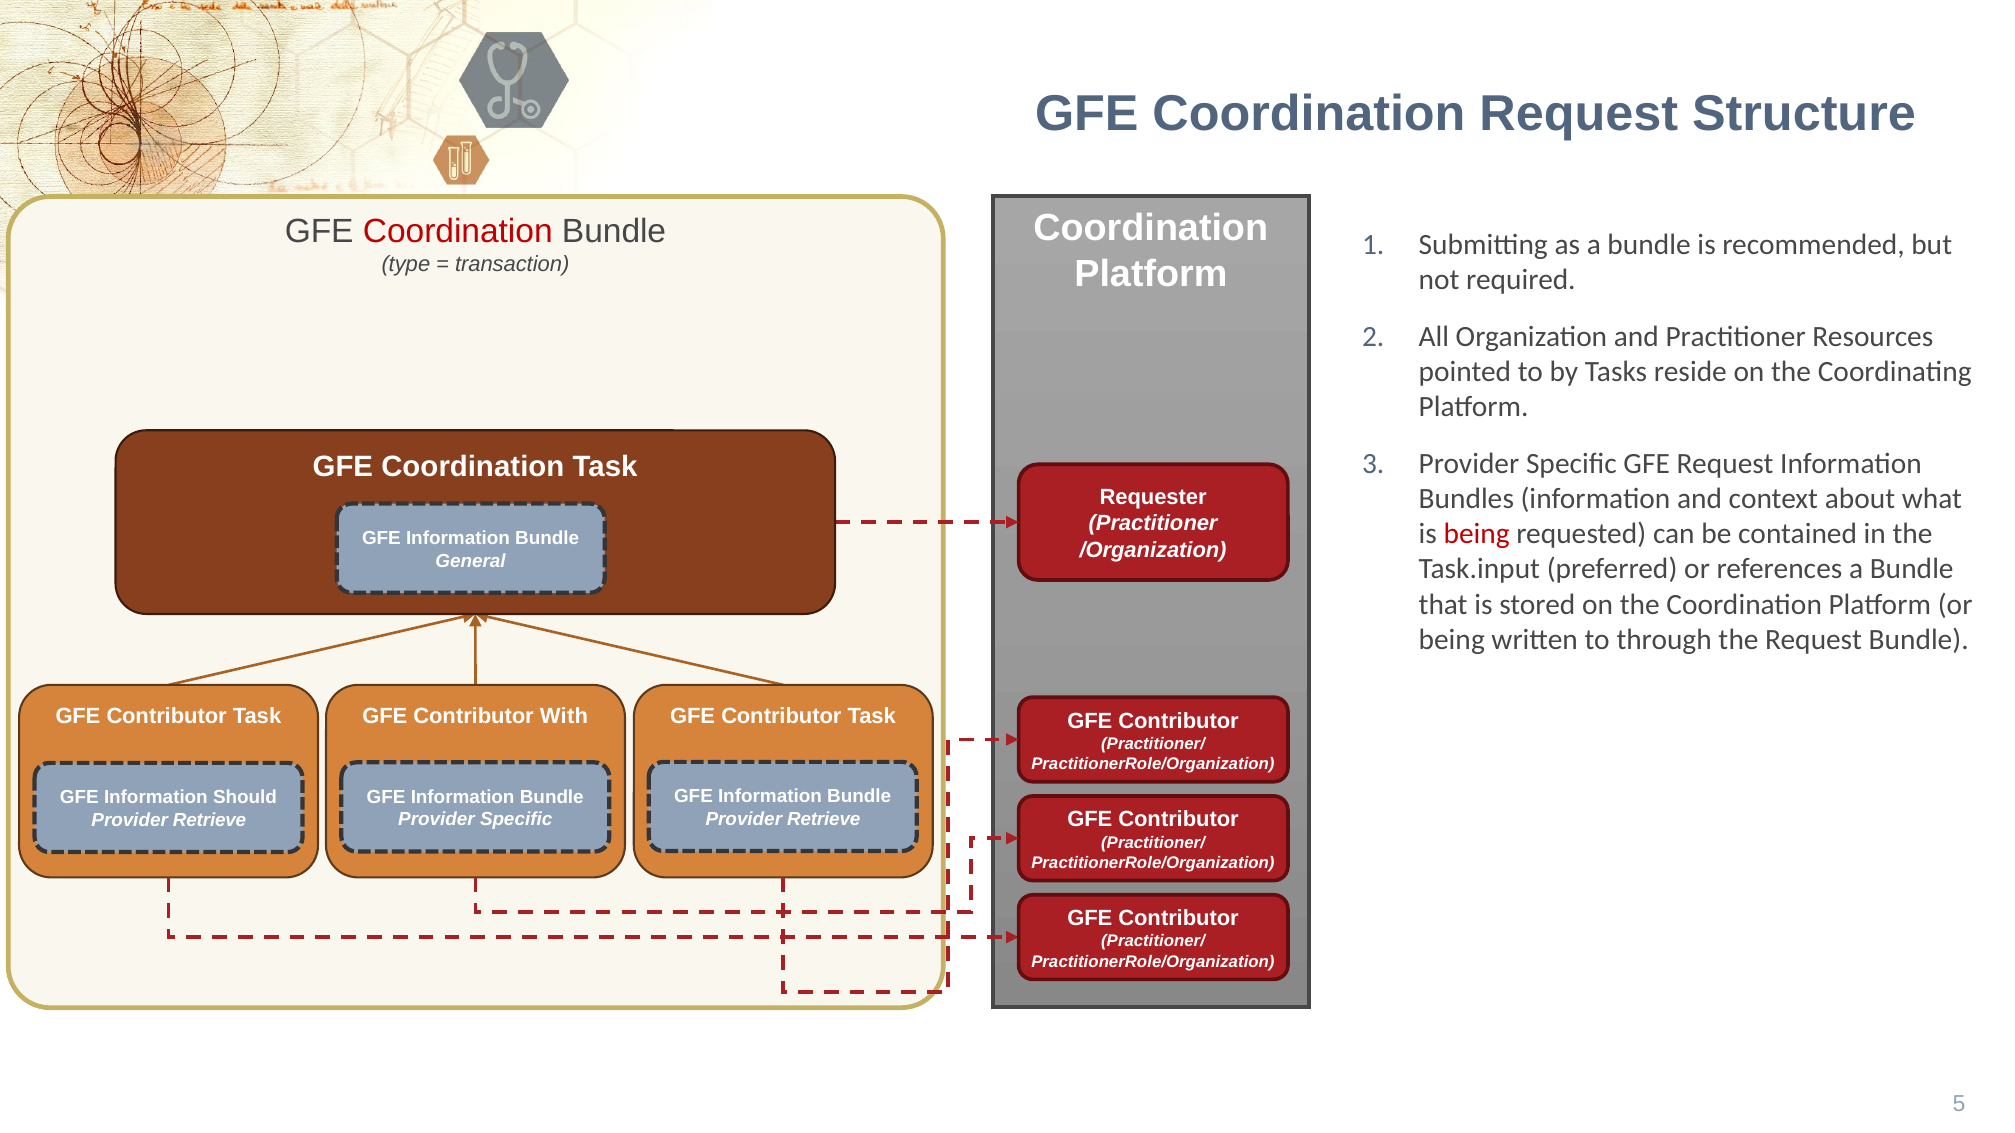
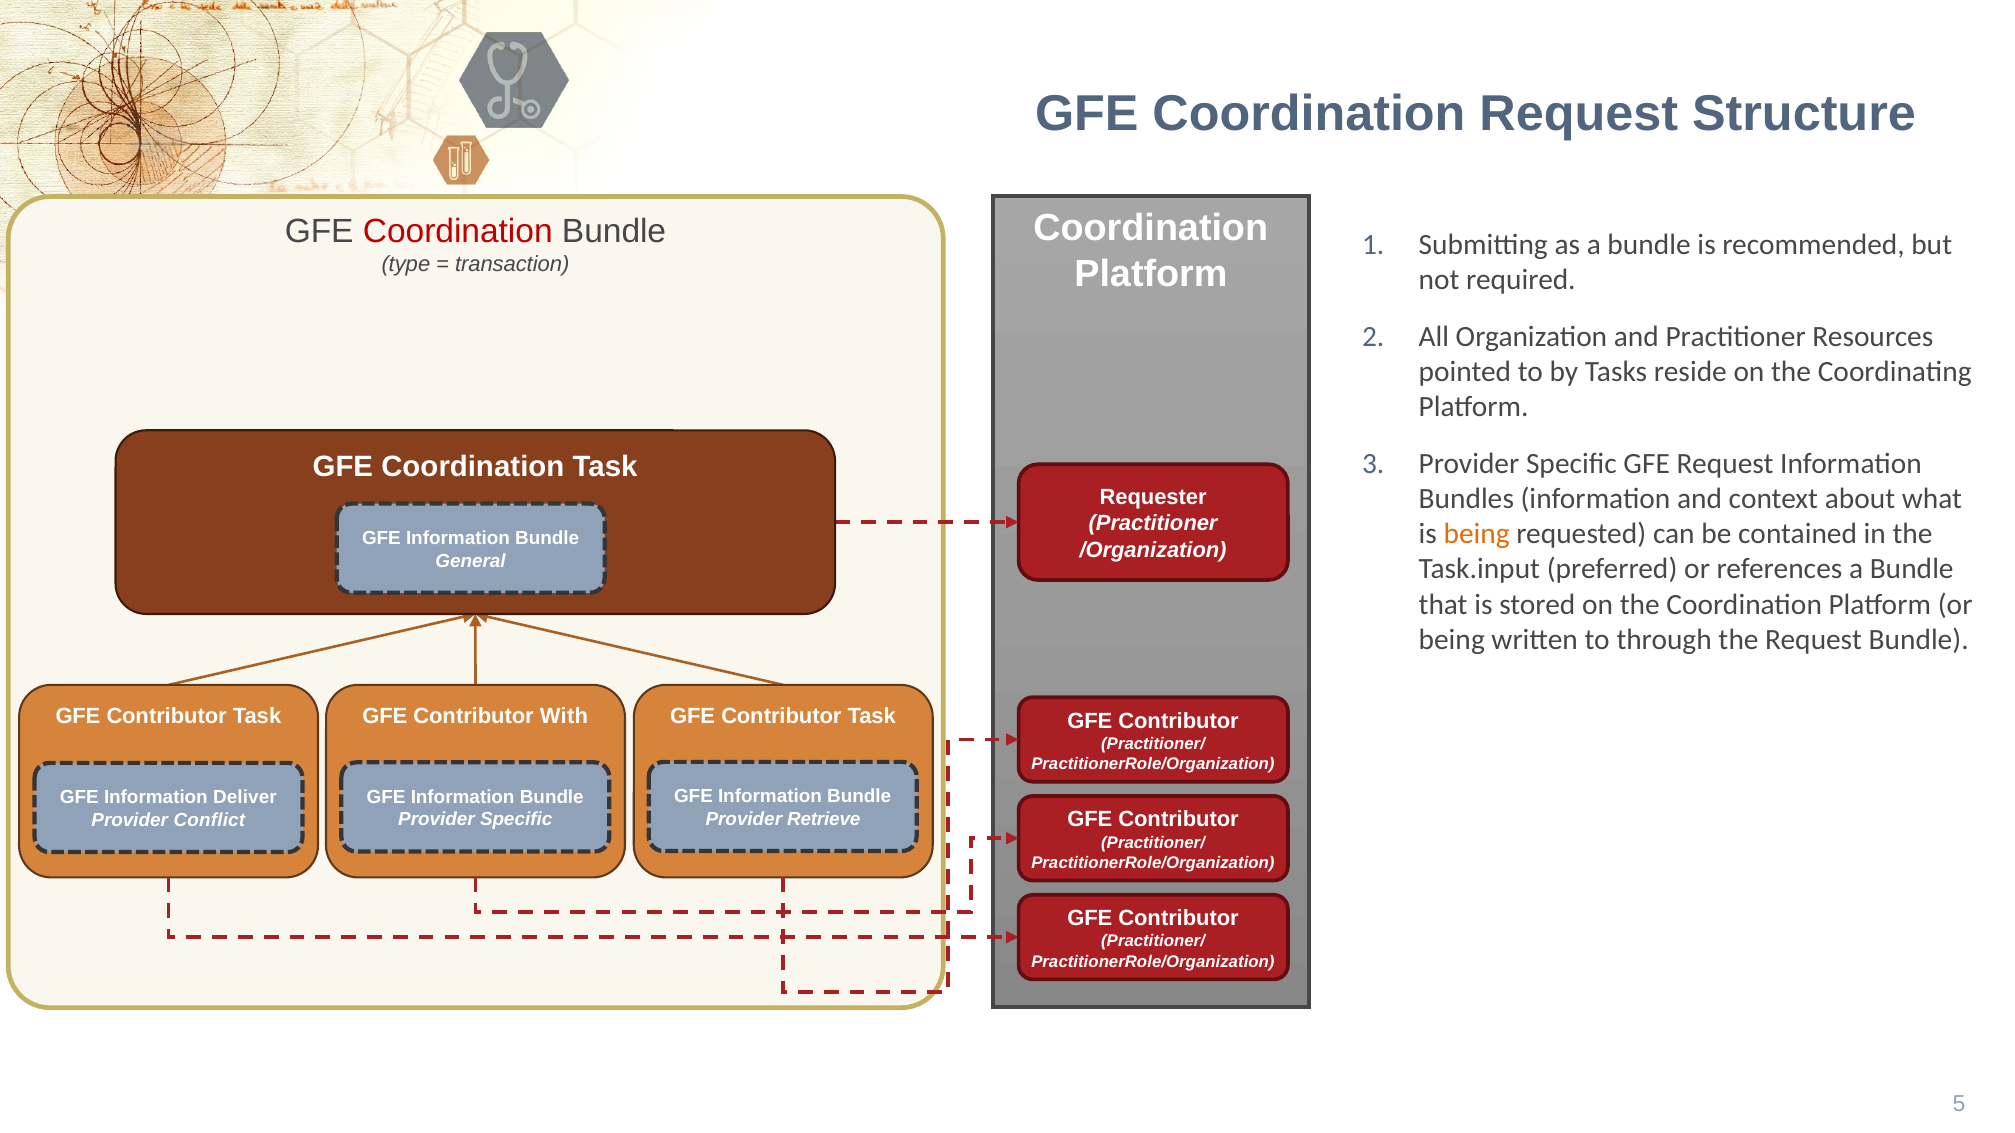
being colour: red -> orange (1477, 534)
Should: Should -> Deliver (245, 798)
Retrieve: Retrieve -> Conflict (209, 820)
